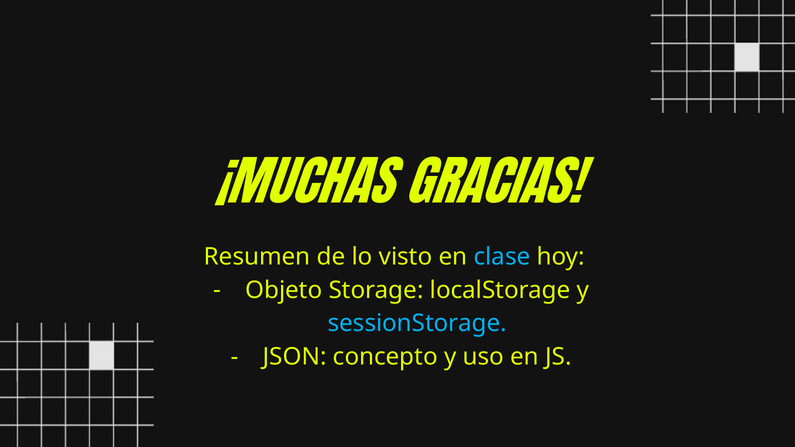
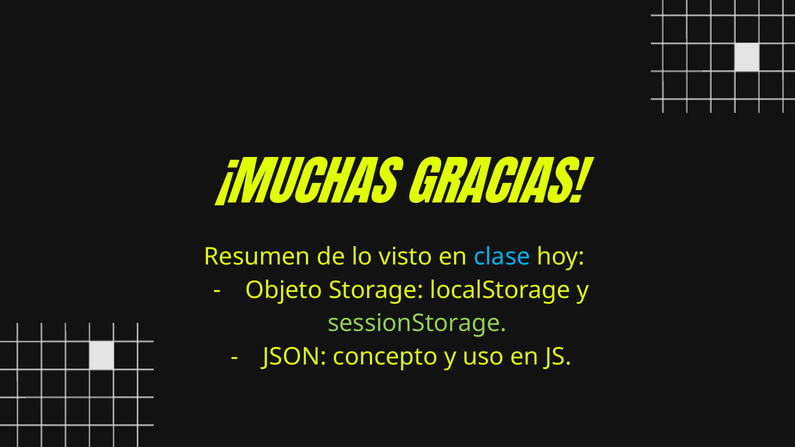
sessionStorage colour: light blue -> light green (417, 324)
